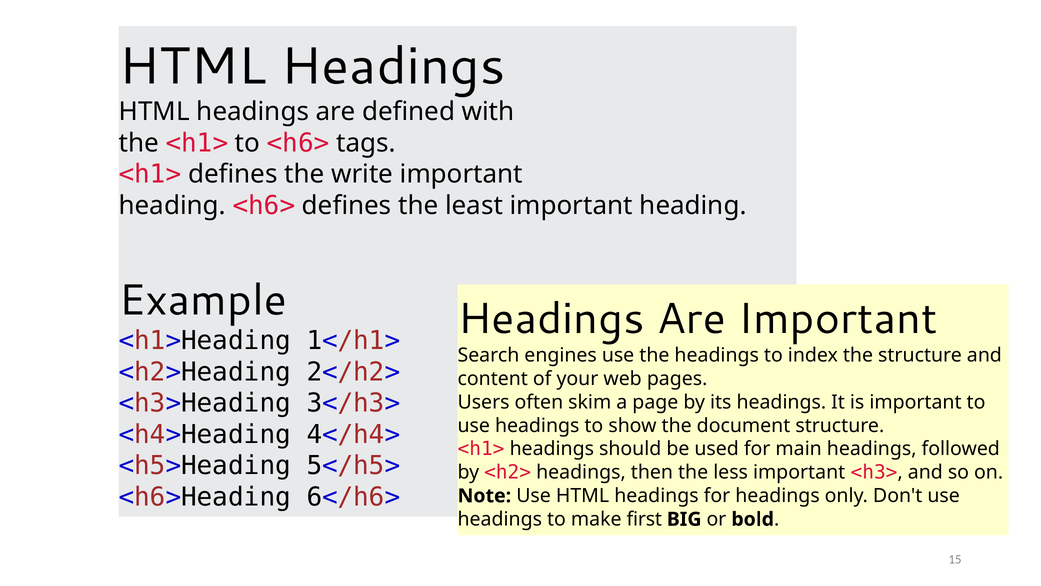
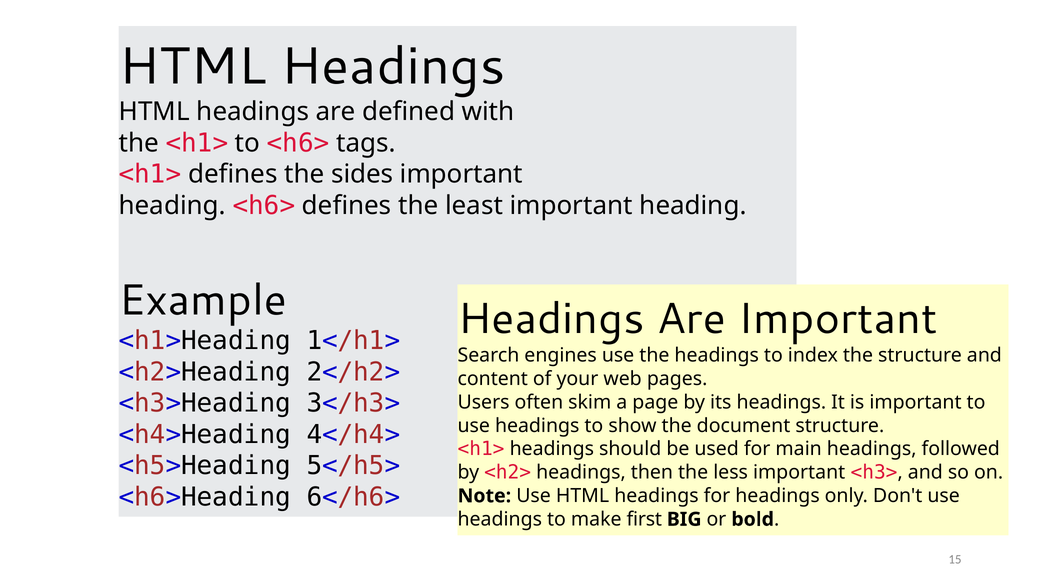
write: write -> sides (362, 174)
